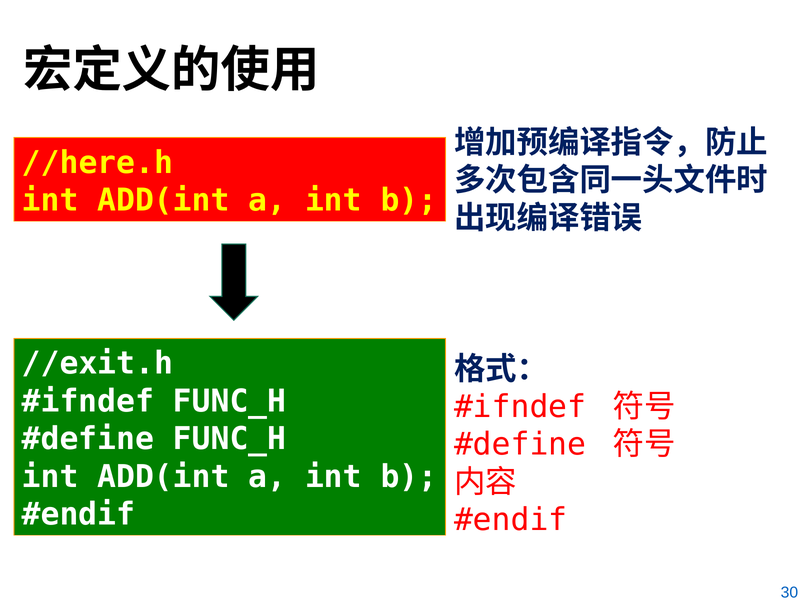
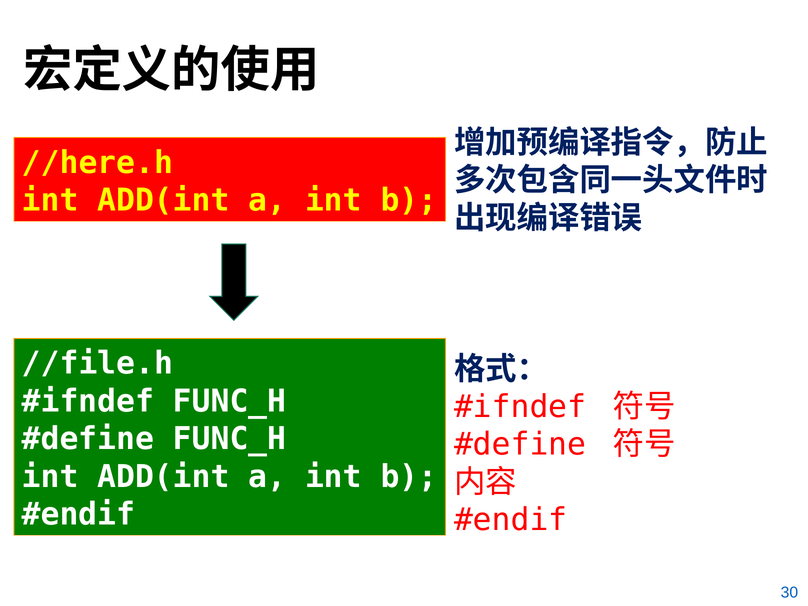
//exit.h: //exit.h -> //file.h (97, 364)
